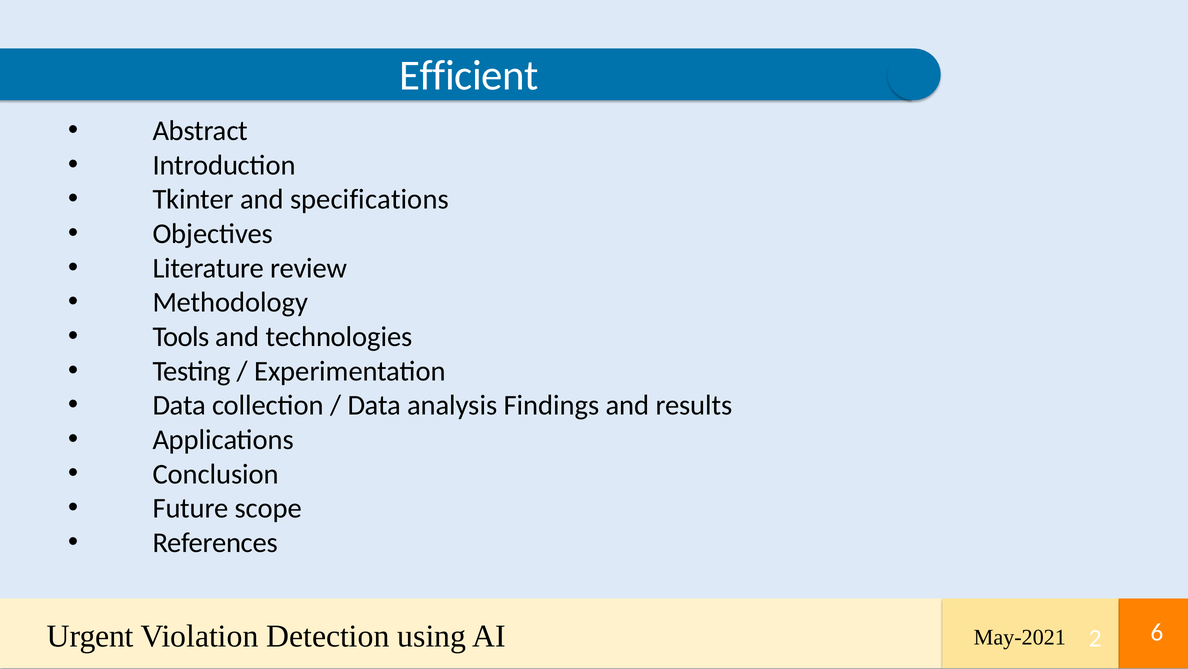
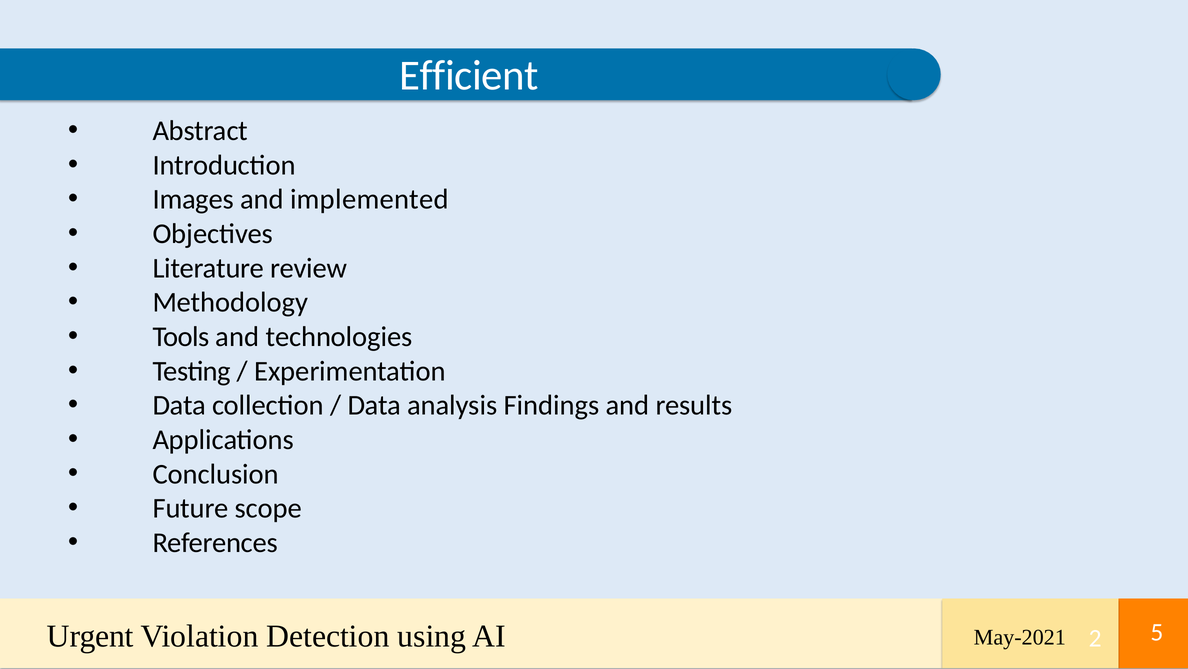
Tkinter: Tkinter -> Images (193, 199)
specifications: specifications -> implemented (369, 199)
6: 6 -> 5 (1157, 632)
